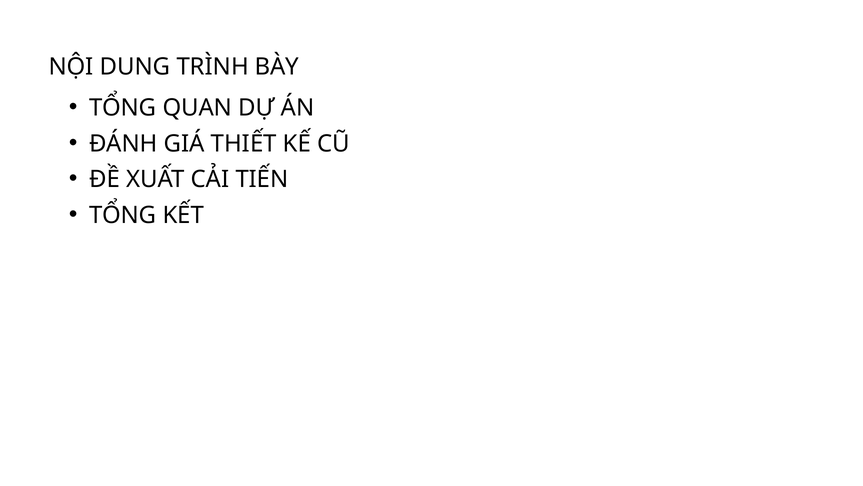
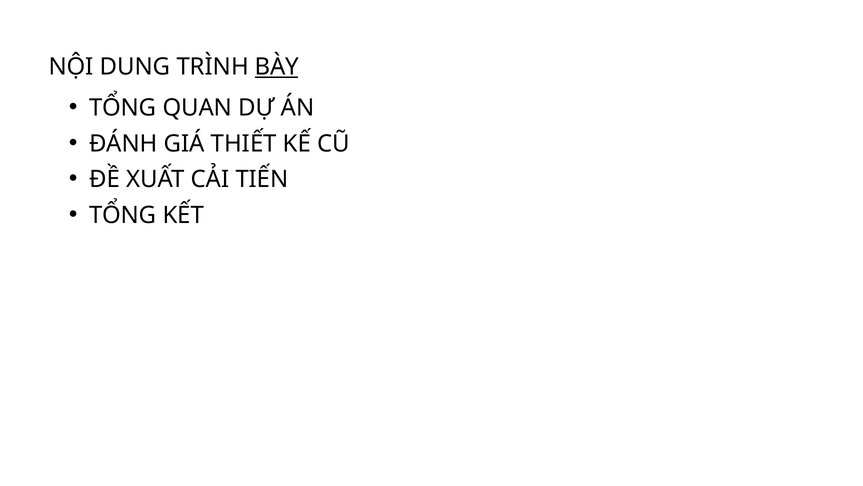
BÀY underline: none -> present (277, 67)
